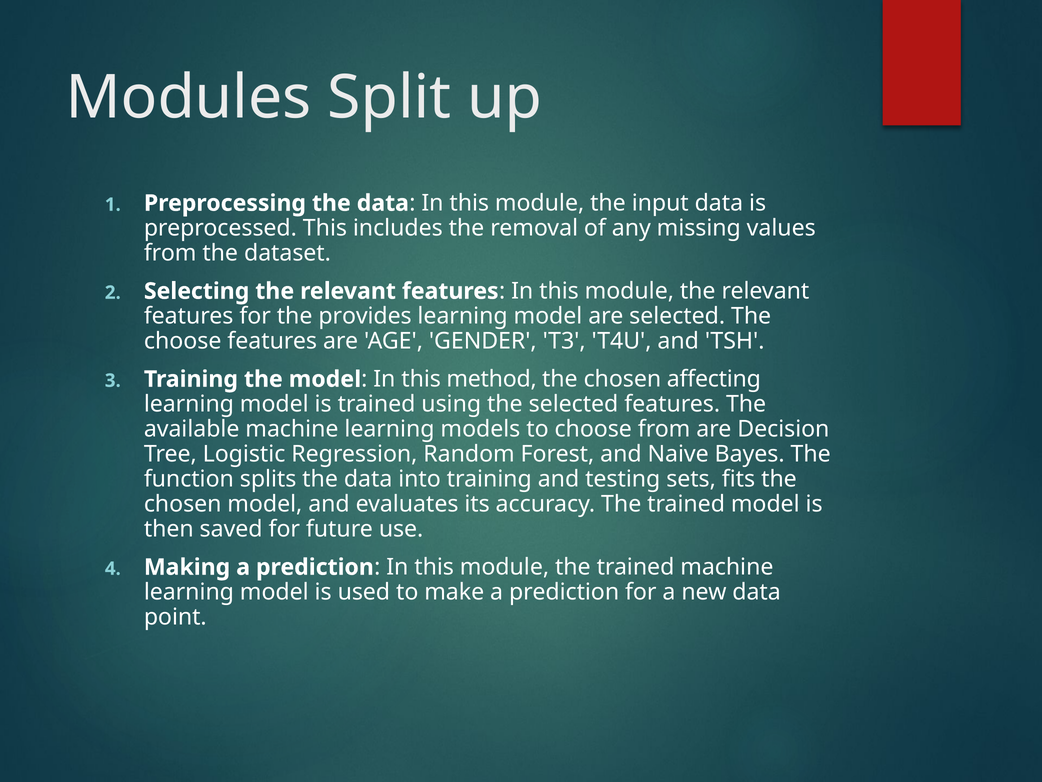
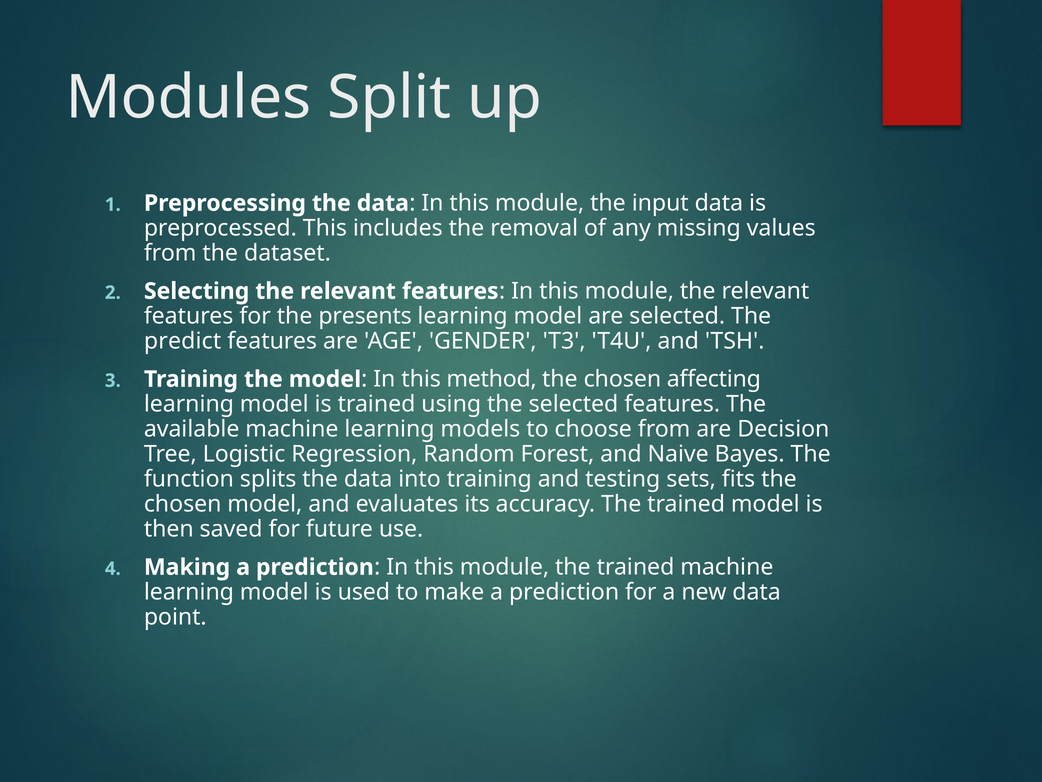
provides: provides -> presents (365, 316)
choose: choose -> predict (183, 341)
